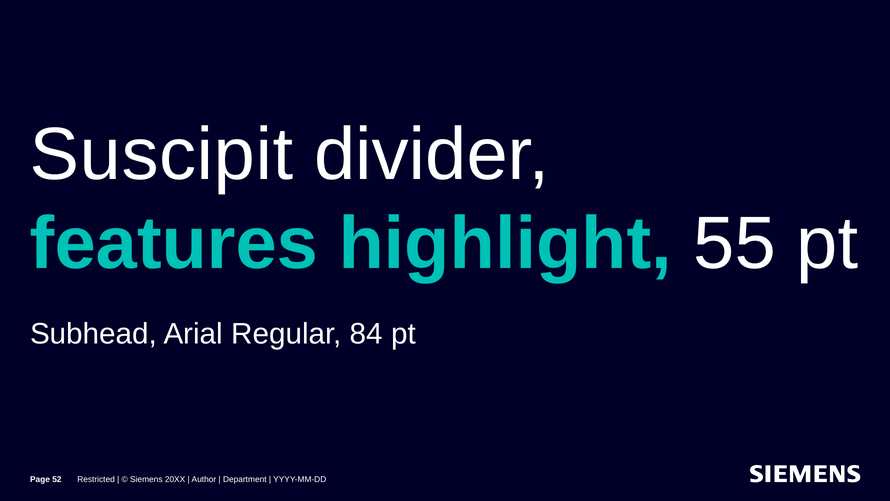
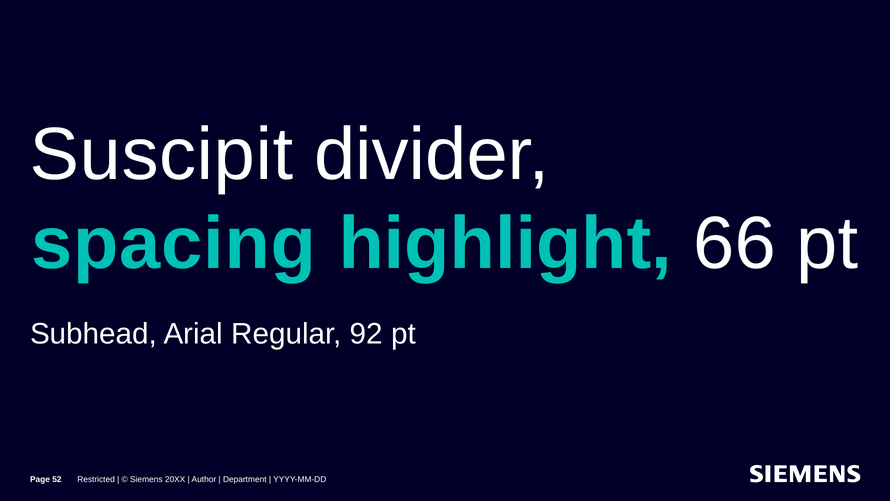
features: features -> spacing (174, 244)
55: 55 -> 66 (735, 244)
84: 84 -> 92 (366, 333)
